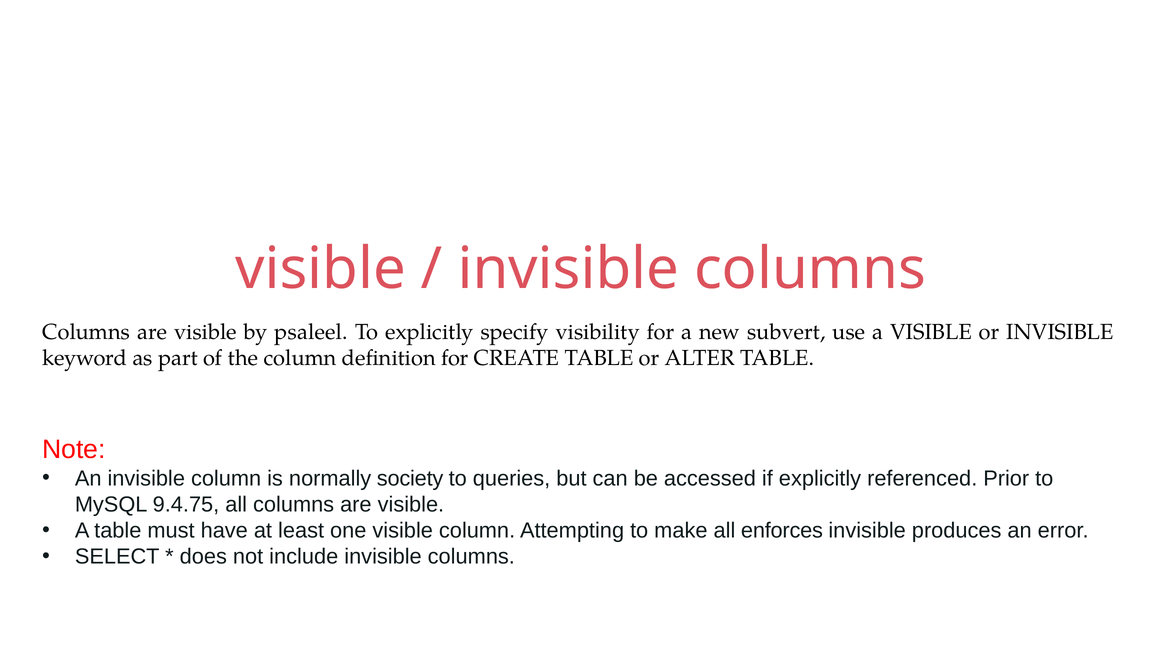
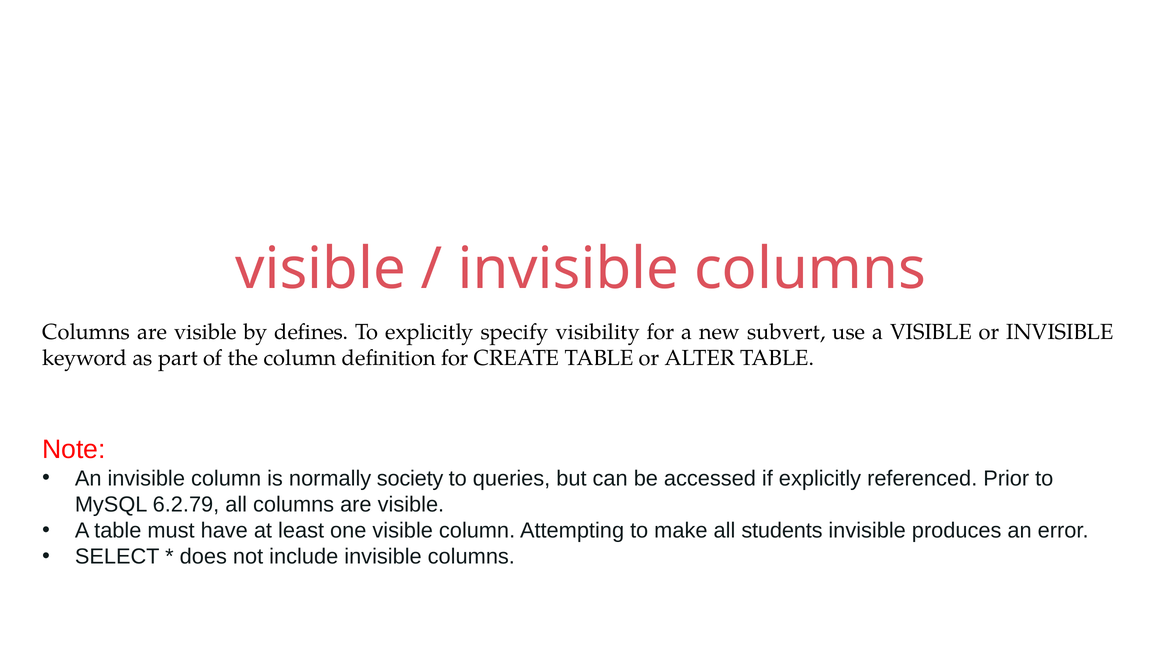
psaleel: psaleel -> defines (311, 332)
9.4.75: 9.4.75 -> 6.2.79 (186, 504)
enforces: enforces -> students (782, 530)
